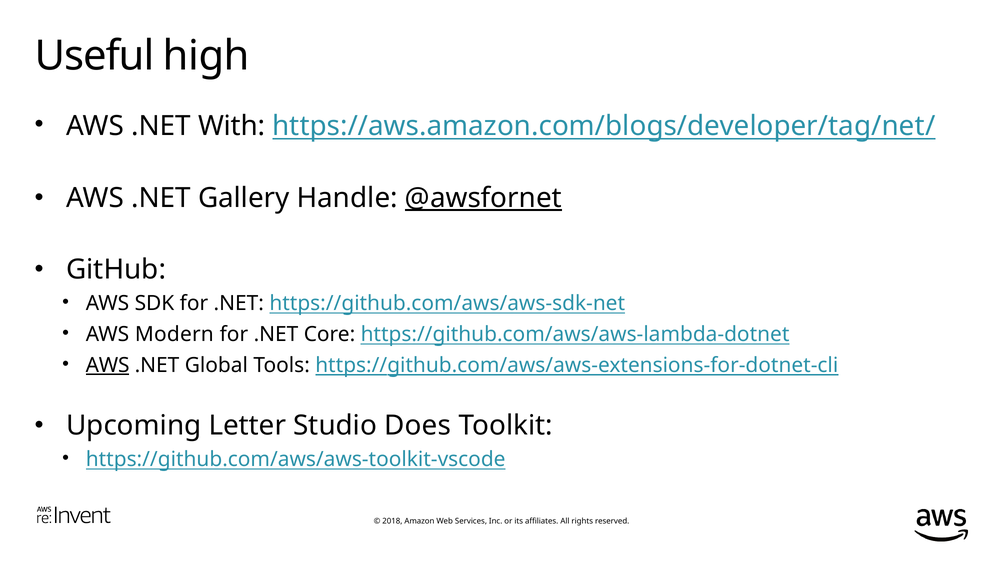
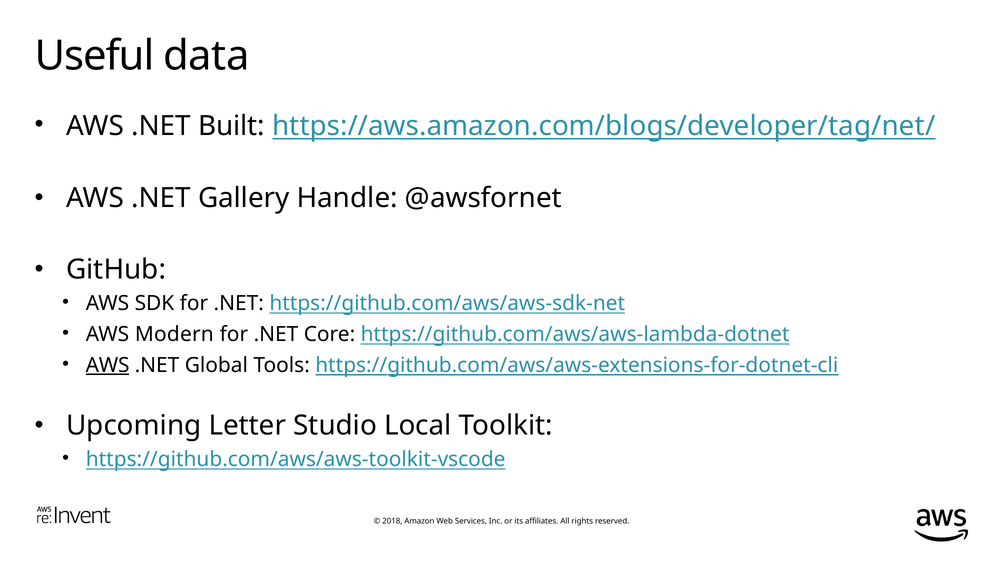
high: high -> data (206, 56)
With: With -> Built (231, 126)
@awsfornet underline: present -> none (483, 198)
Does: Does -> Local (418, 426)
